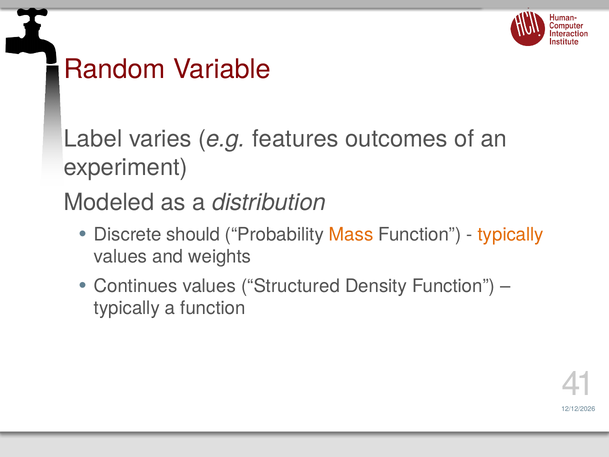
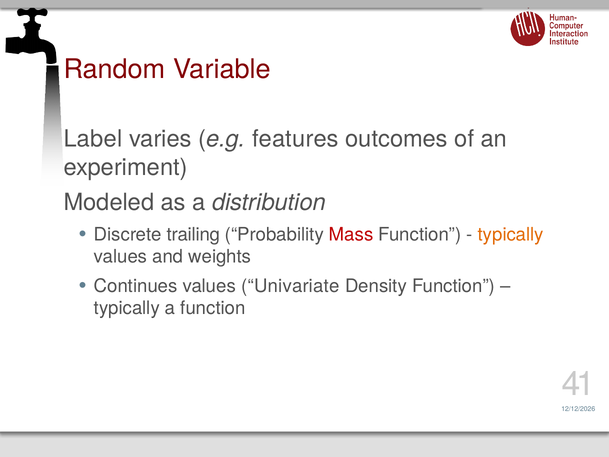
should: should -> trailing (193, 234)
Mass colour: orange -> red (351, 234)
Structured: Structured -> Univariate (290, 286)
